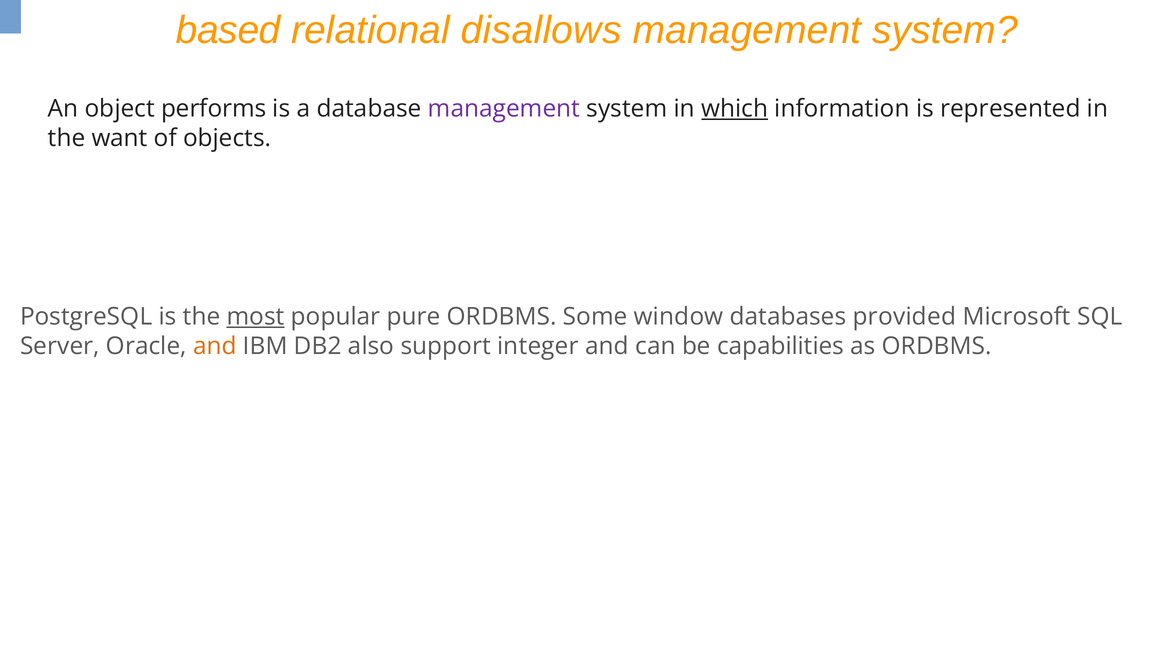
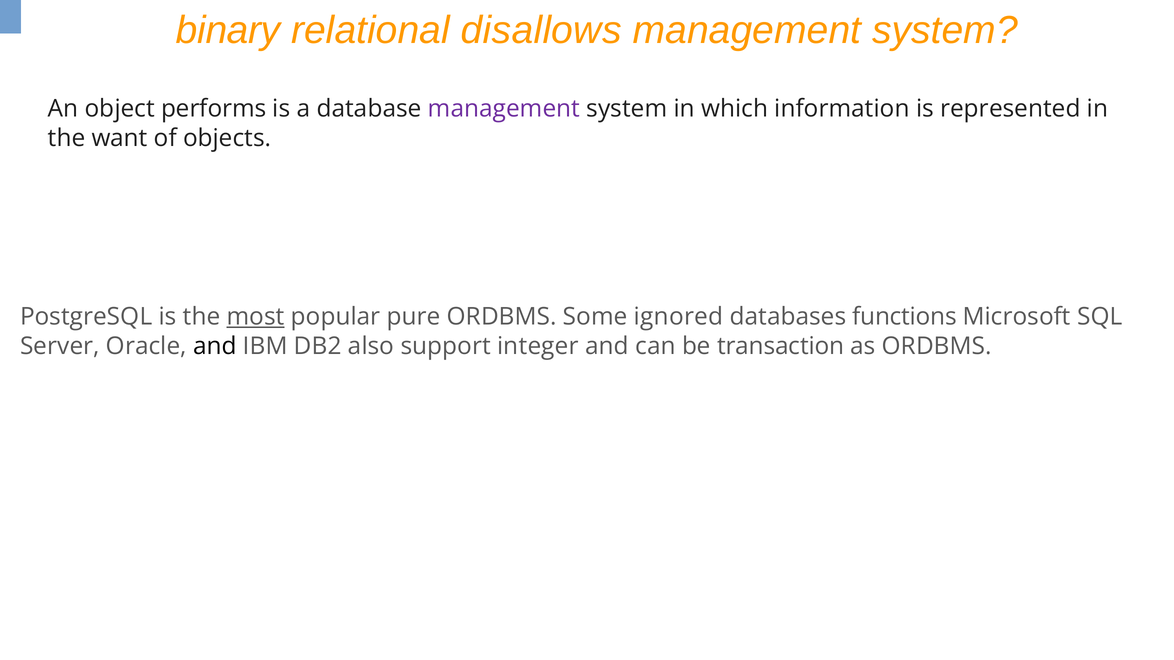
based: based -> binary (228, 31)
which underline: present -> none (735, 109)
window: window -> ignored (679, 317)
provided: provided -> functions (905, 317)
and colour: orange -> black (215, 346)
capabilities: capabilities -> transaction (781, 346)
